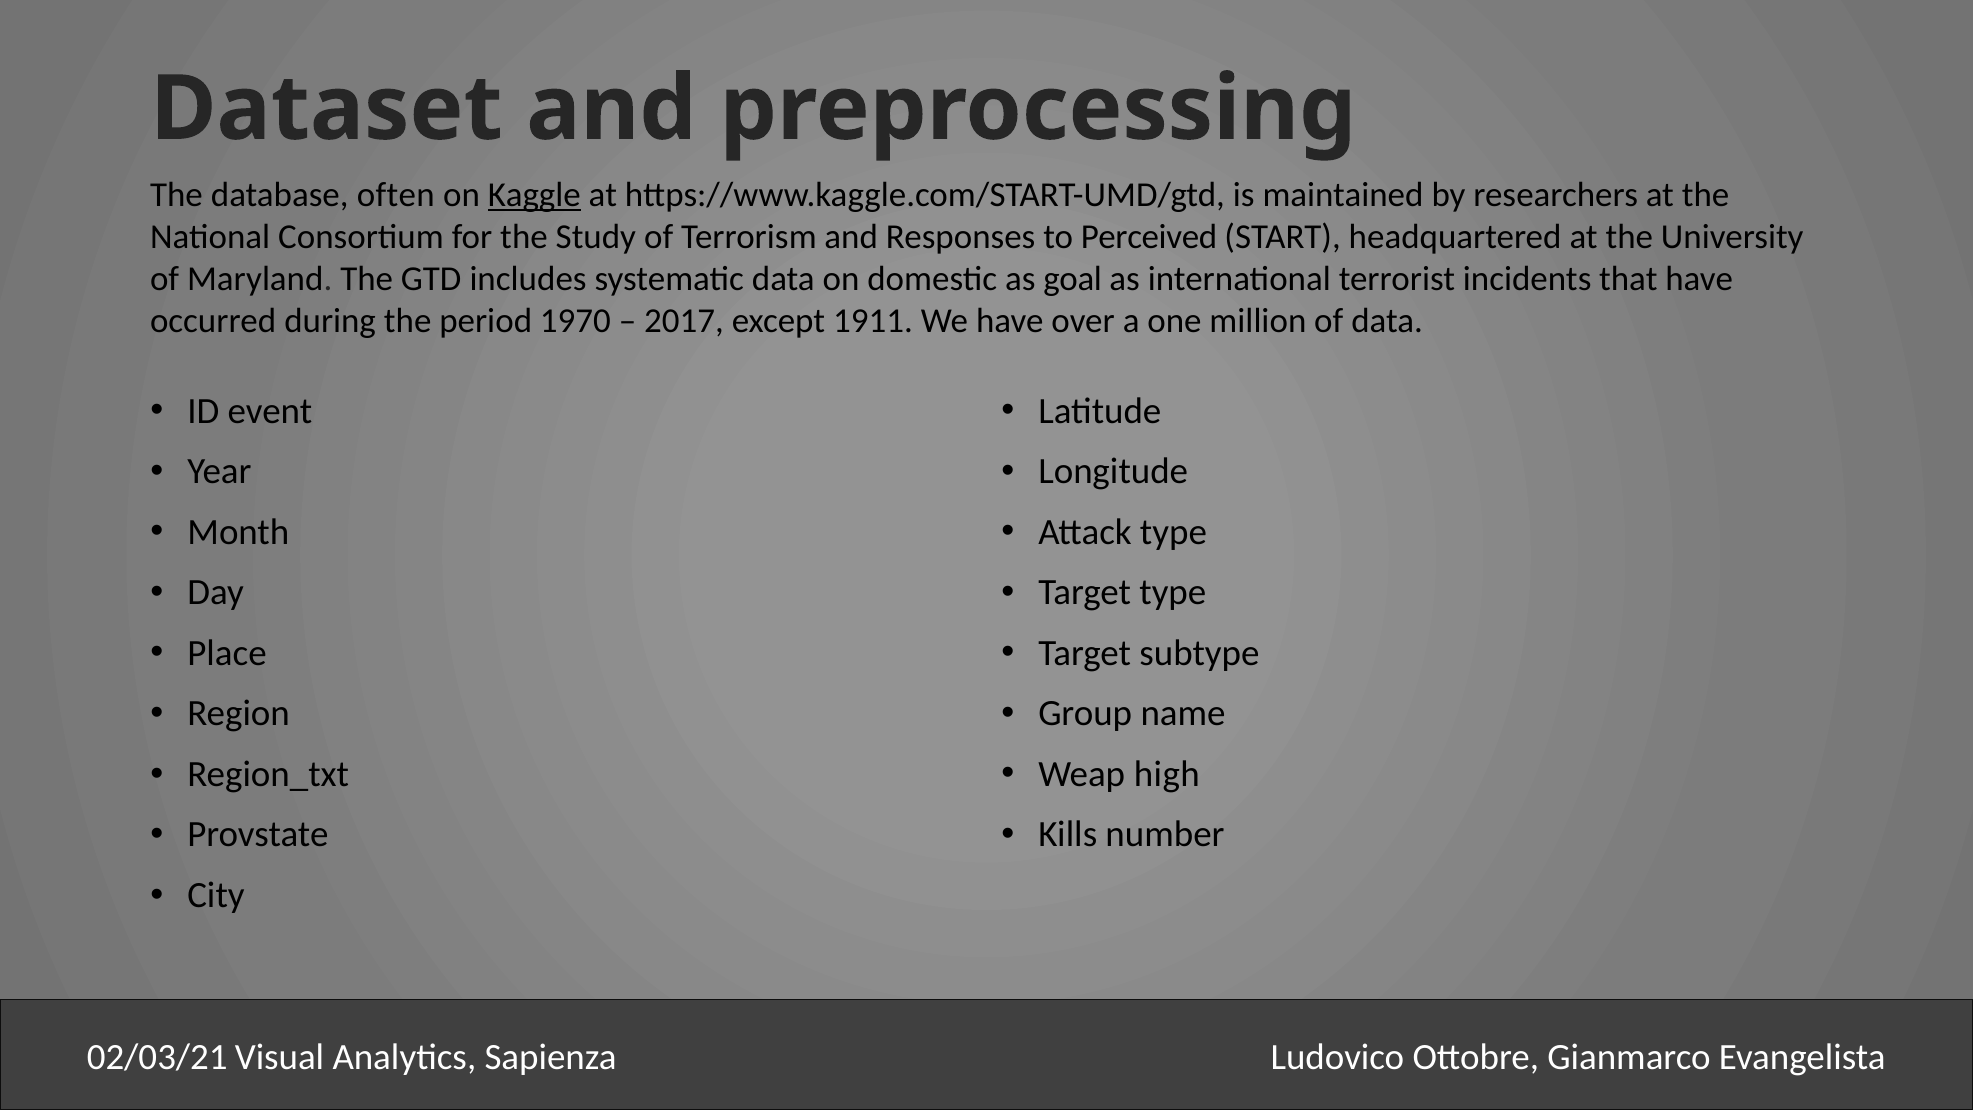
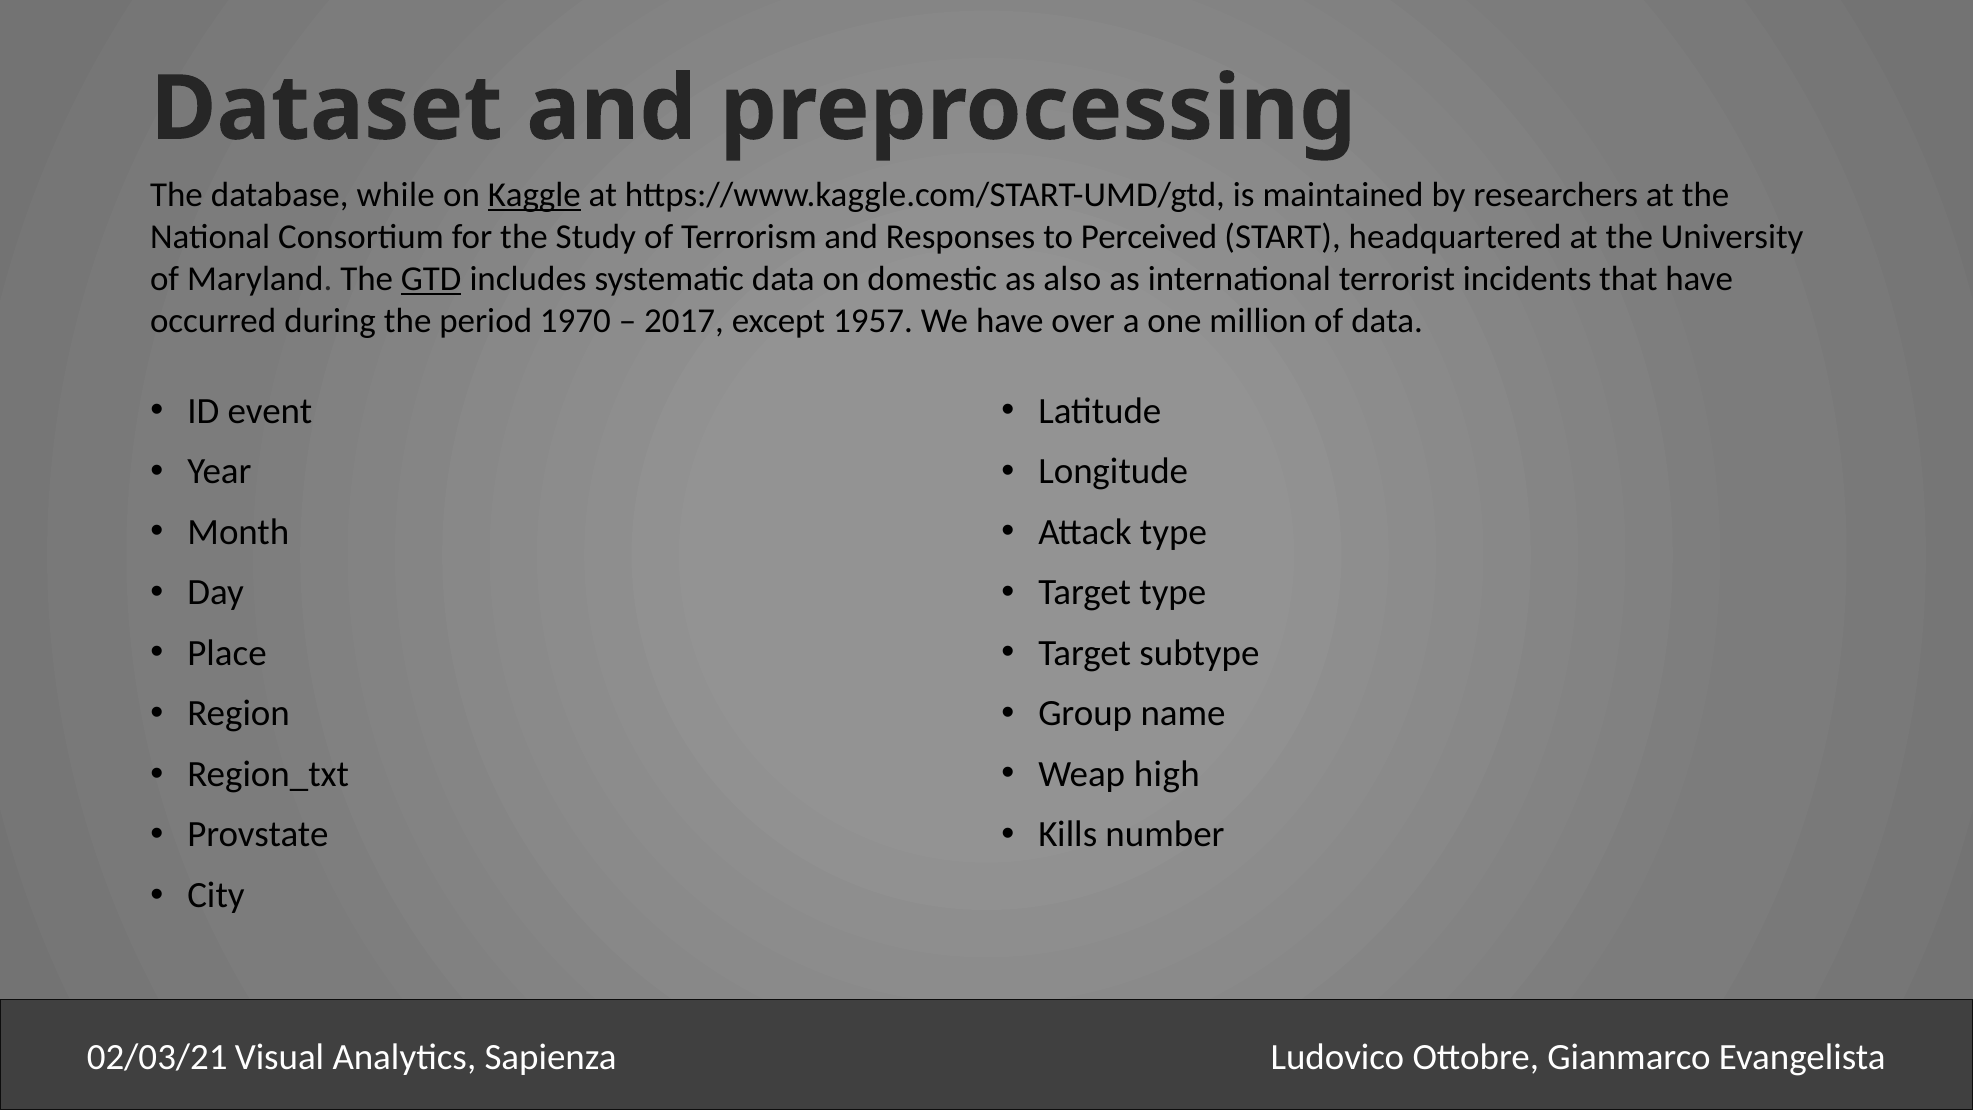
often: often -> while (396, 195)
GTD underline: none -> present (431, 279)
goal: goal -> also (1072, 279)
1911: 1911 -> 1957 (873, 321)
